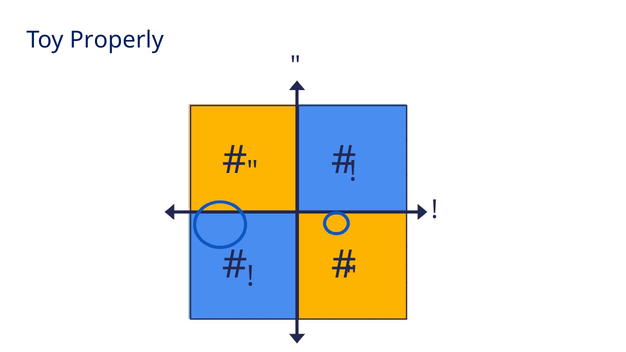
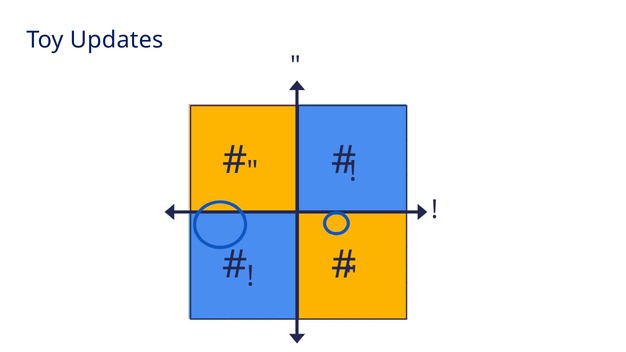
Properly: Properly -> Updates (117, 40)
